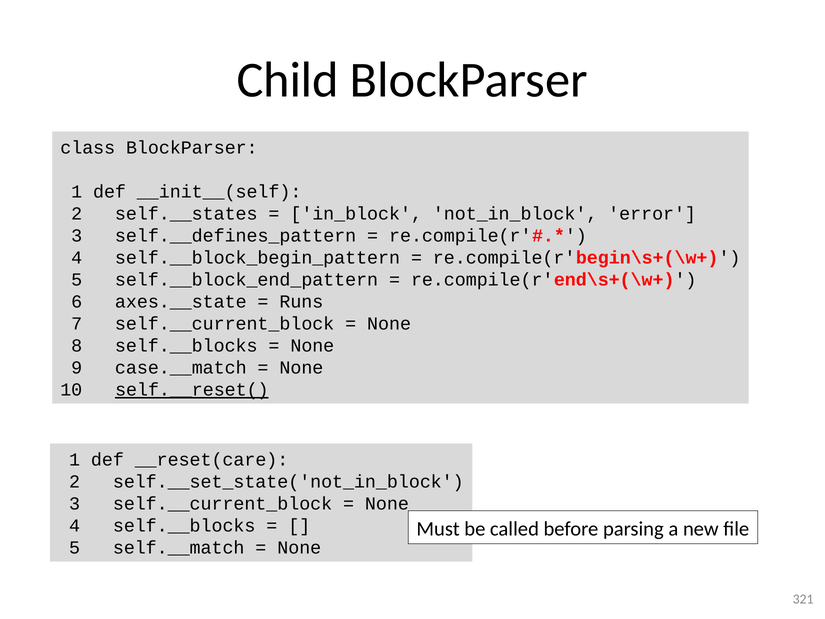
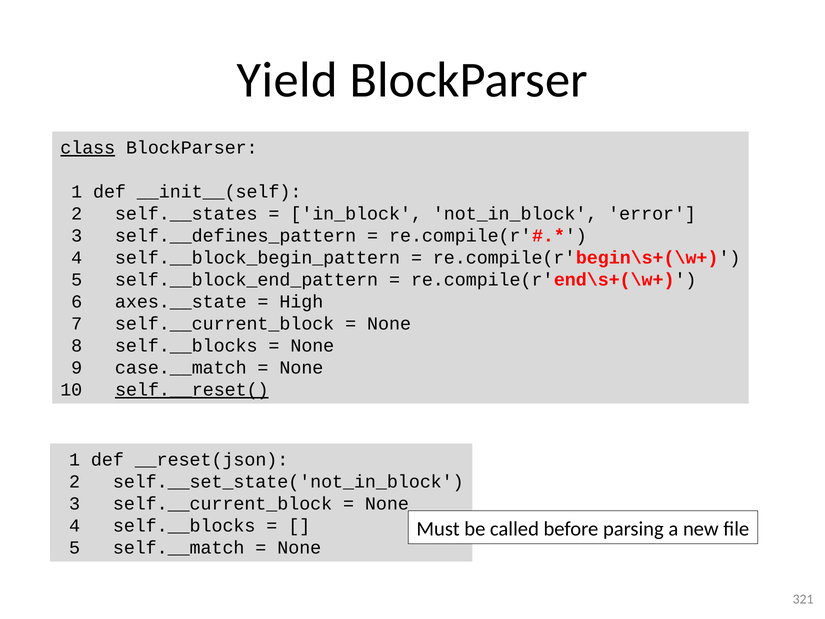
Child: Child -> Yield (287, 80)
class underline: none -> present (88, 148)
Runs: Runs -> High (301, 302)
__reset(care: __reset(care -> __reset(json (212, 460)
